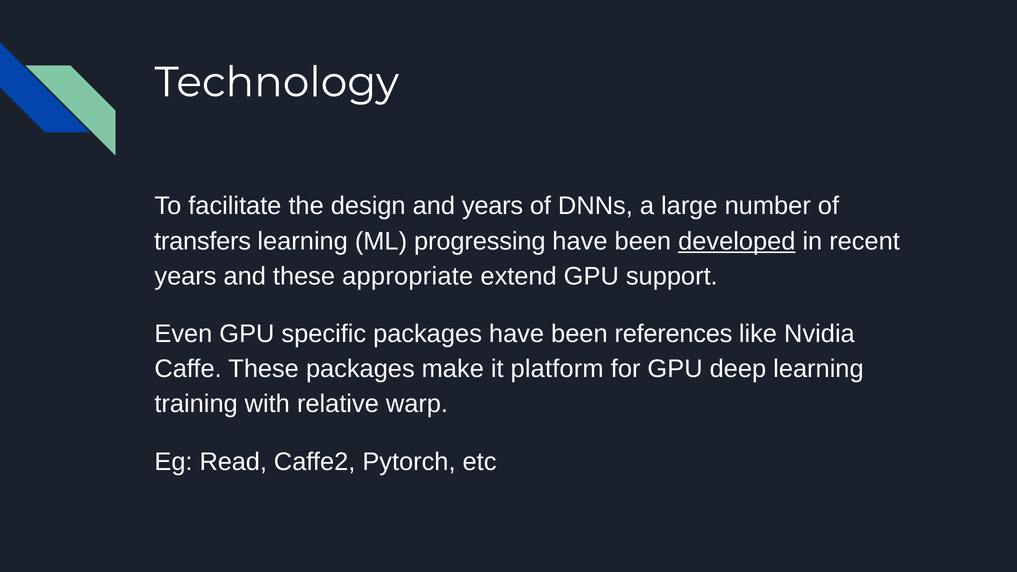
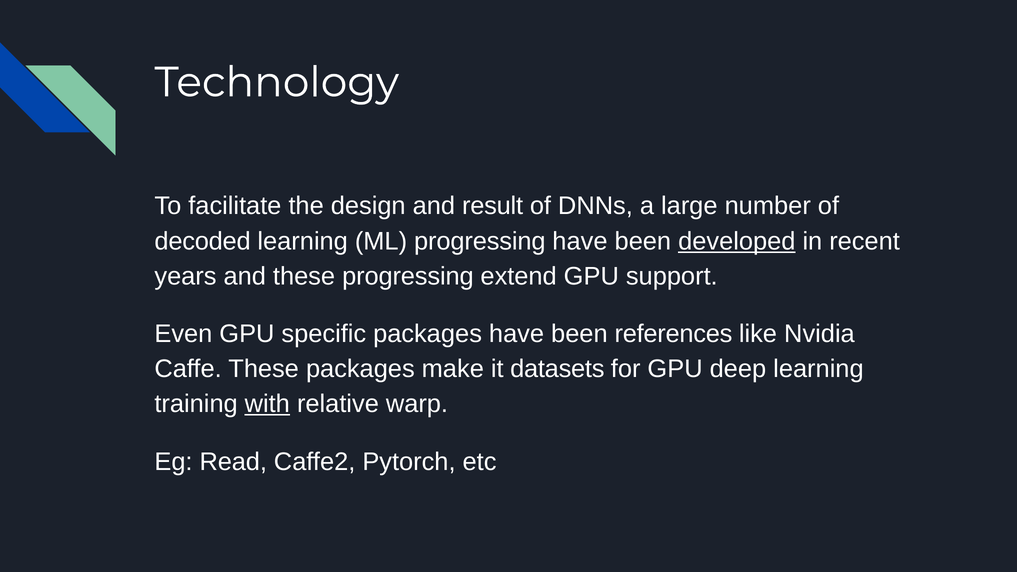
and years: years -> result (493, 206)
transfers: transfers -> decoded (203, 241)
these appropriate: appropriate -> progressing (408, 276)
platform: platform -> datasets (557, 369)
with underline: none -> present (267, 404)
